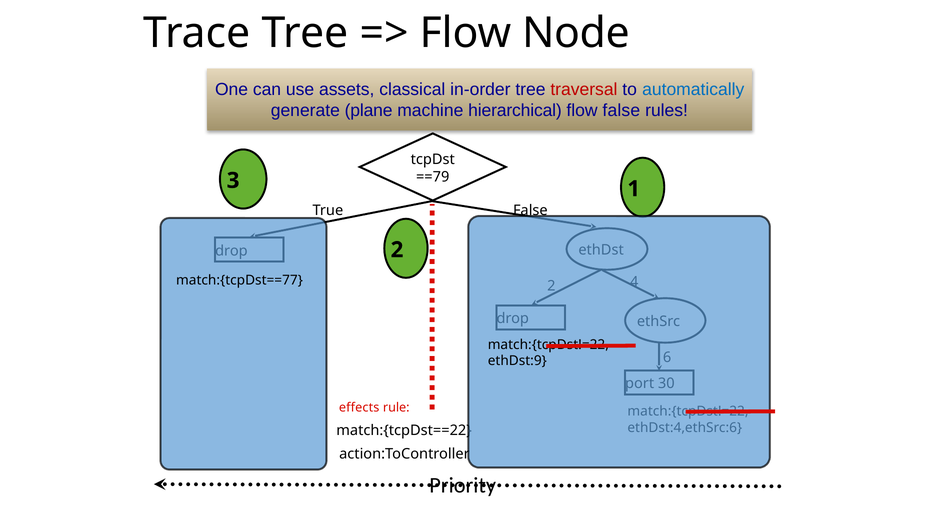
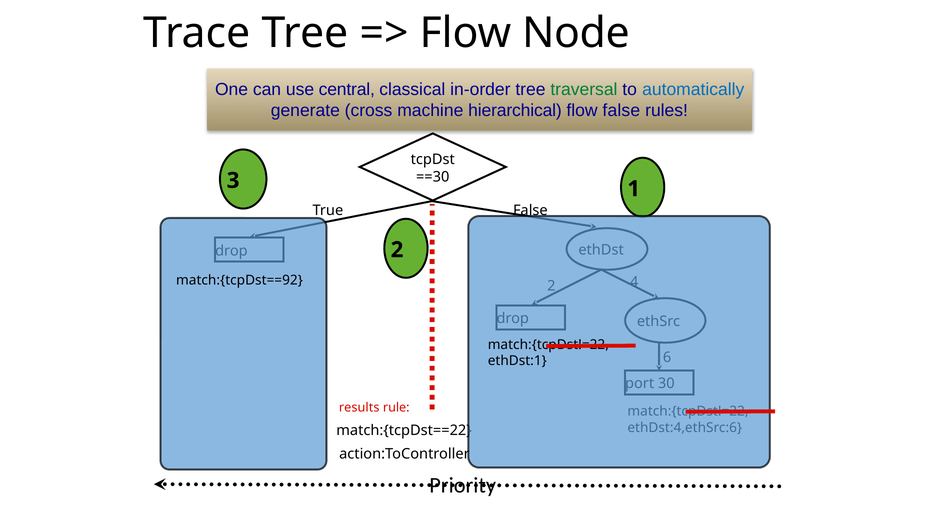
assets: assets -> central (347, 89)
traversal colour: red -> green (584, 89)
plane: plane -> cross (369, 110)
==79: ==79 -> ==30 (433, 177)
match:{tcpDst==77: match:{tcpDst==77 -> match:{tcpDst==92 (240, 280)
ethDst:9: ethDst:9 -> ethDst:1 (517, 361)
effects: effects -> results (359, 408)
